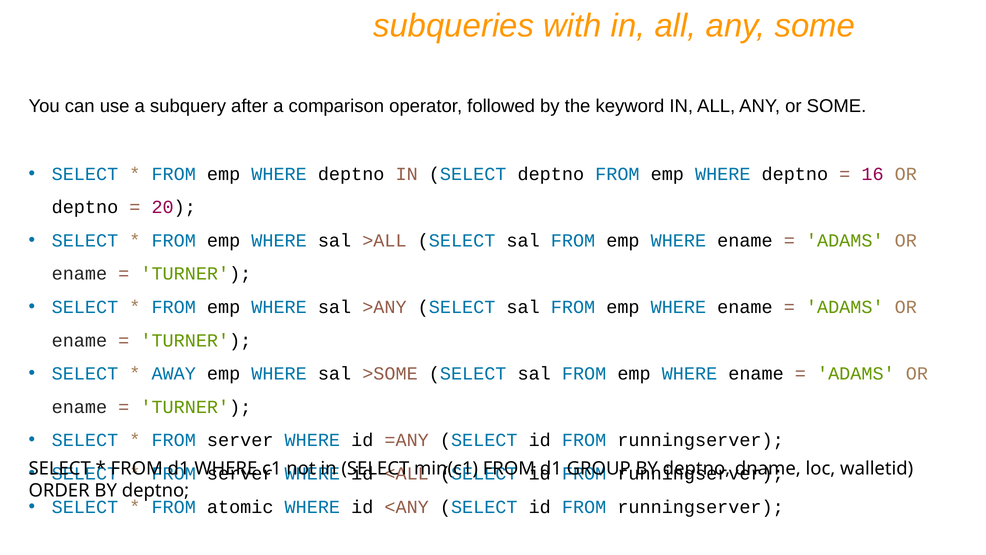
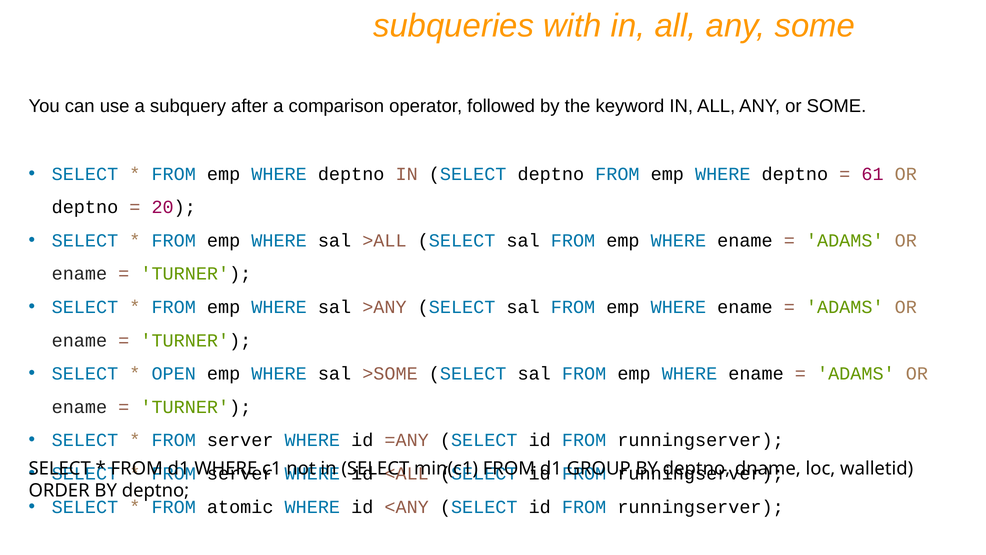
16: 16 -> 61 (873, 174)
AWAY: AWAY -> OPEN (174, 373)
